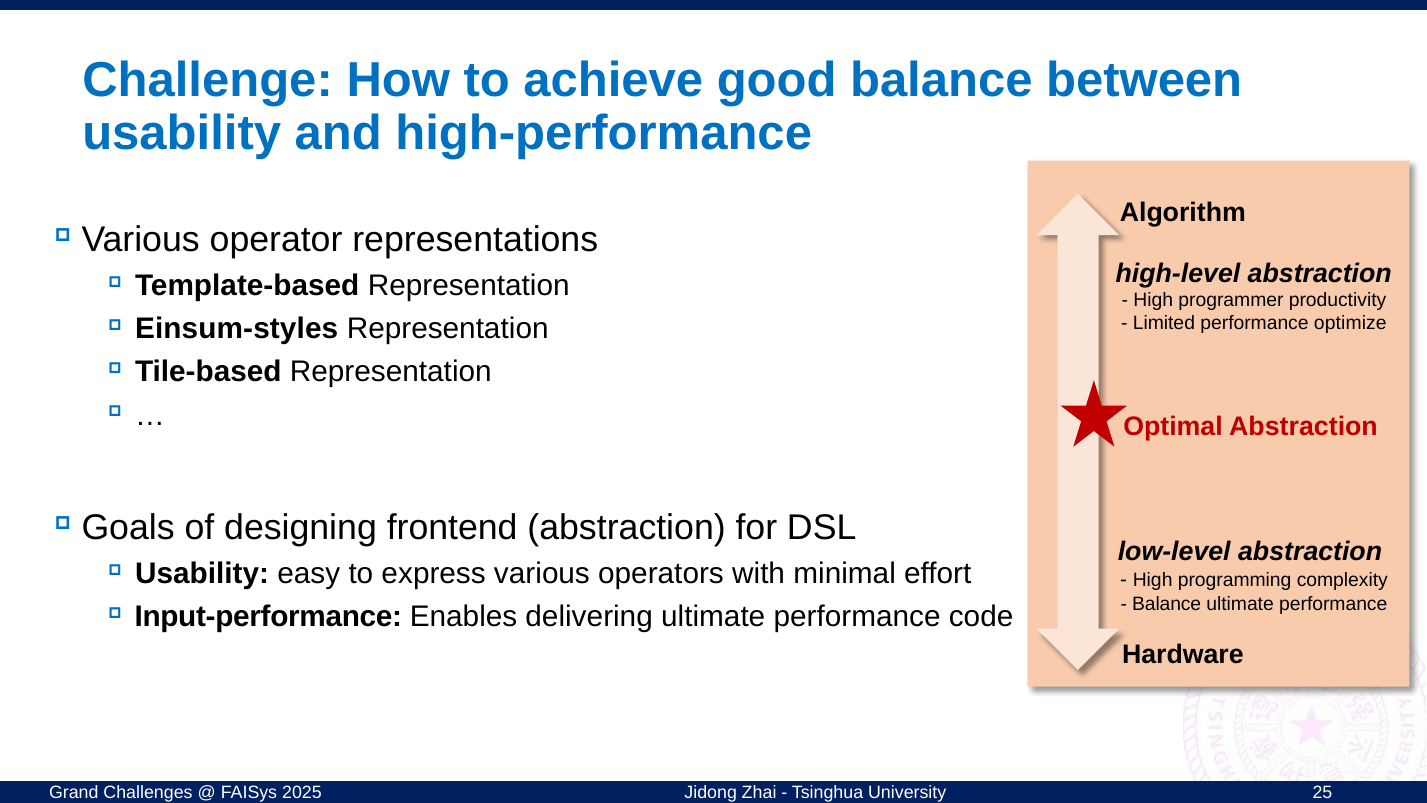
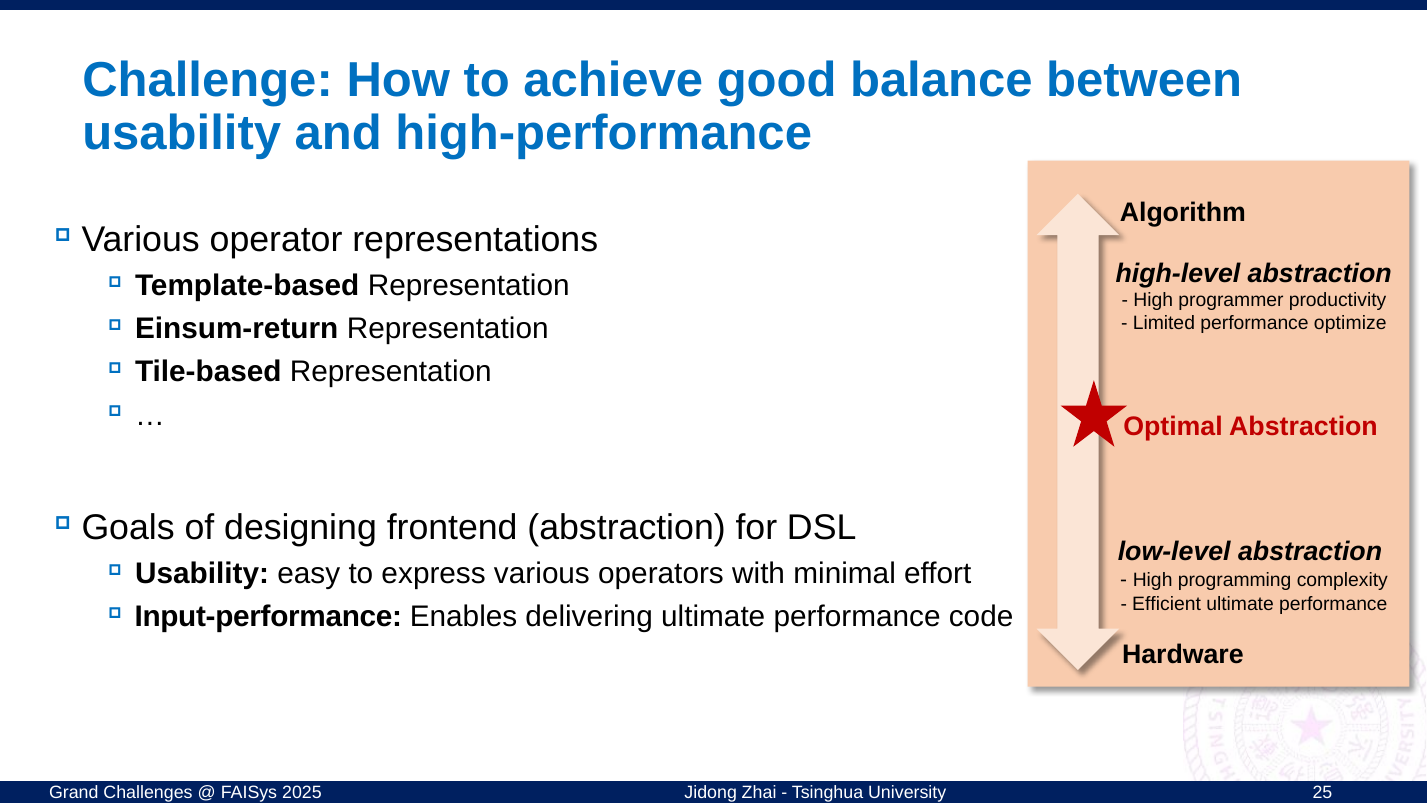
Einsum-styles: Einsum-styles -> Einsum-return (237, 329)
Balance: Balance -> Efficient (1167, 604)
